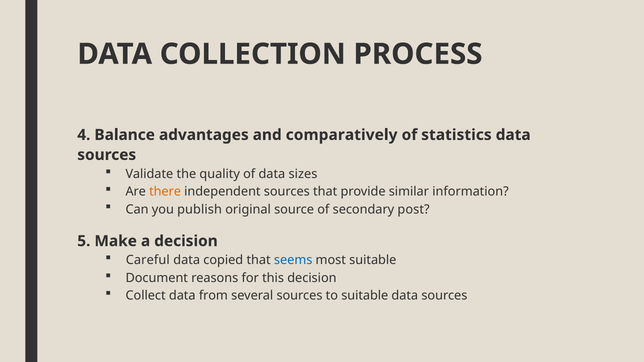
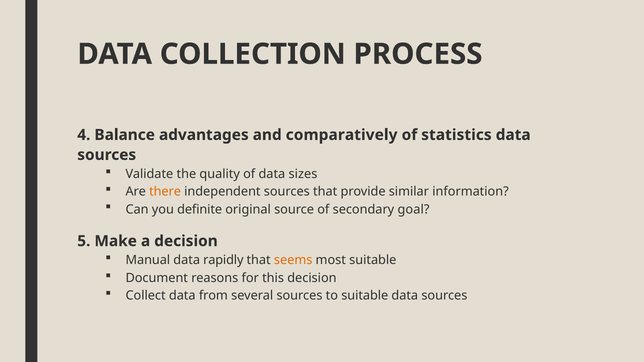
publish: publish -> definite (200, 209)
post: post -> goal (414, 209)
Careful: Careful -> Manual (148, 260)
copied: copied -> rapidly (223, 260)
seems colour: blue -> orange (293, 260)
